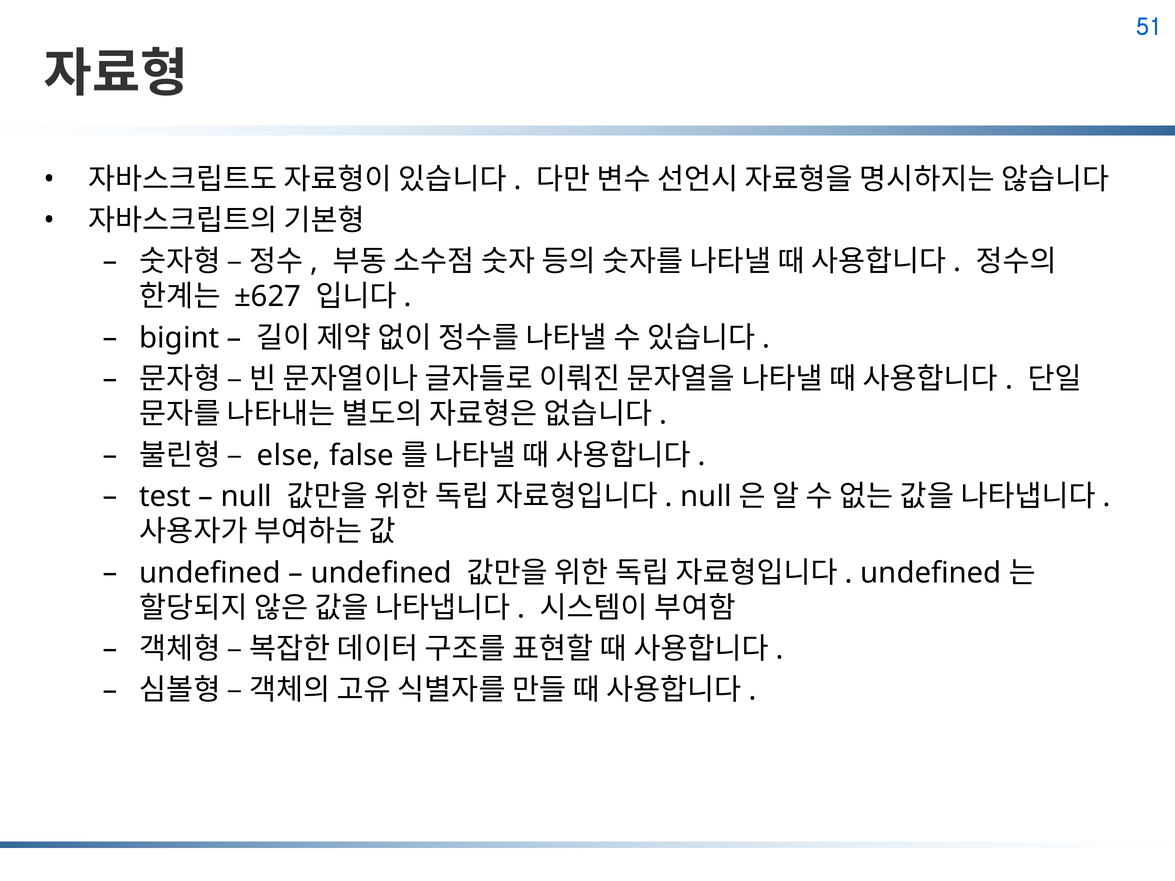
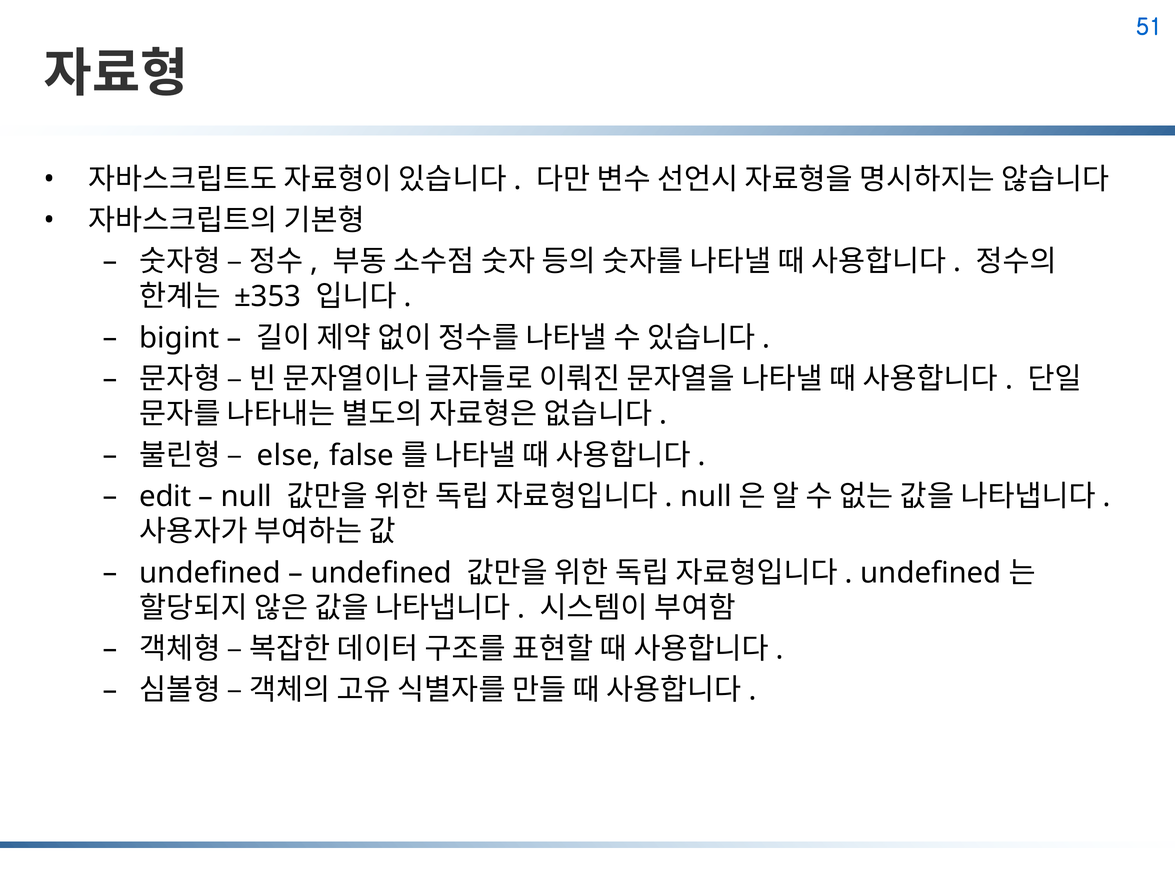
±627: ±627 -> ±353 (268, 297)
test: test -> edit (165, 497)
